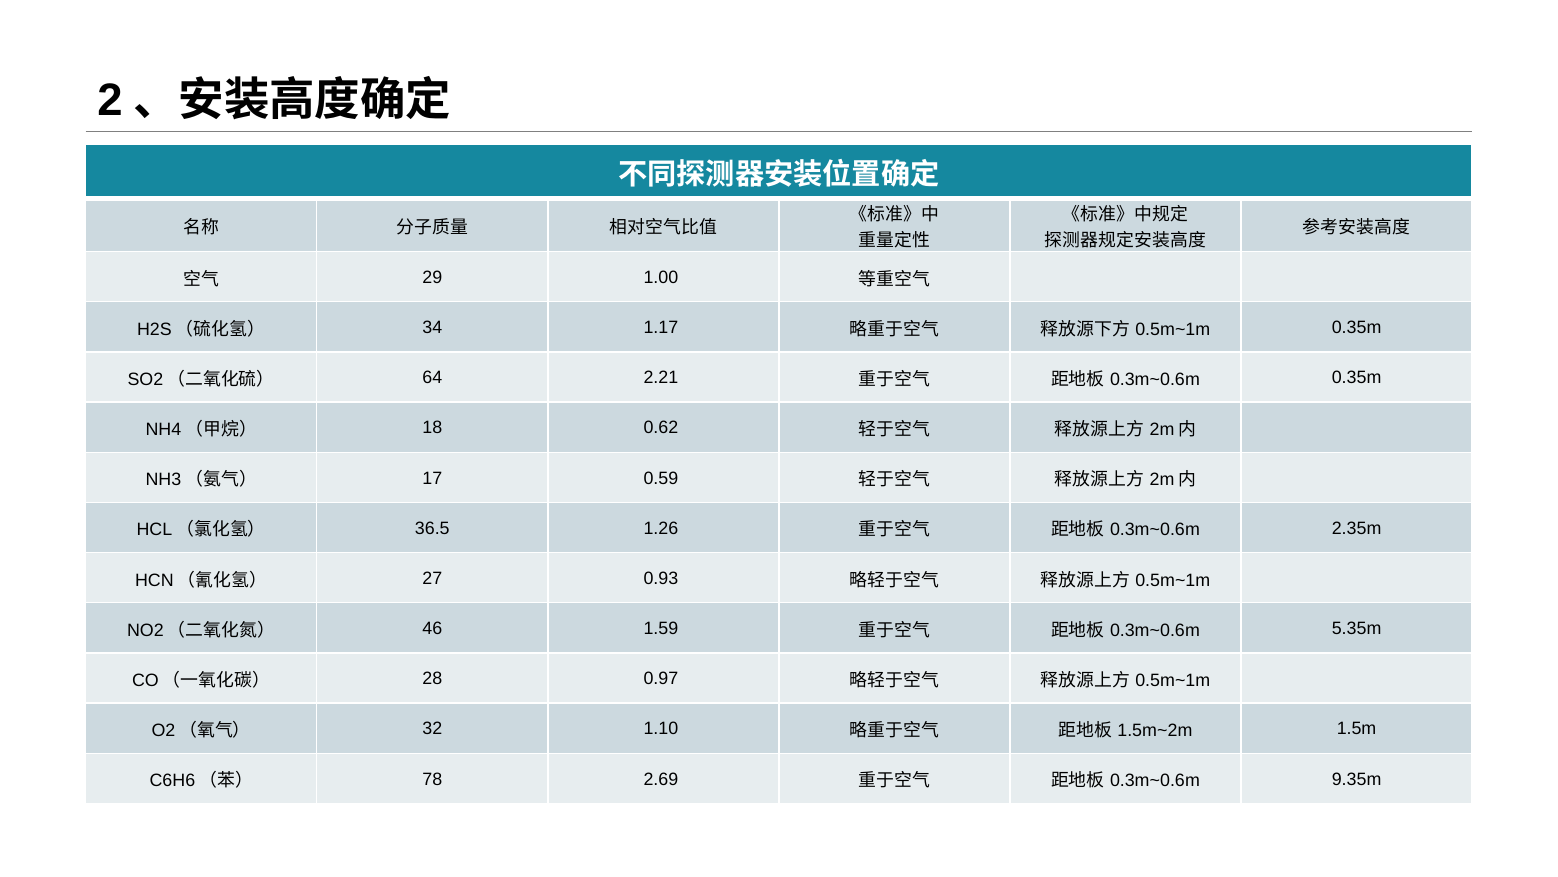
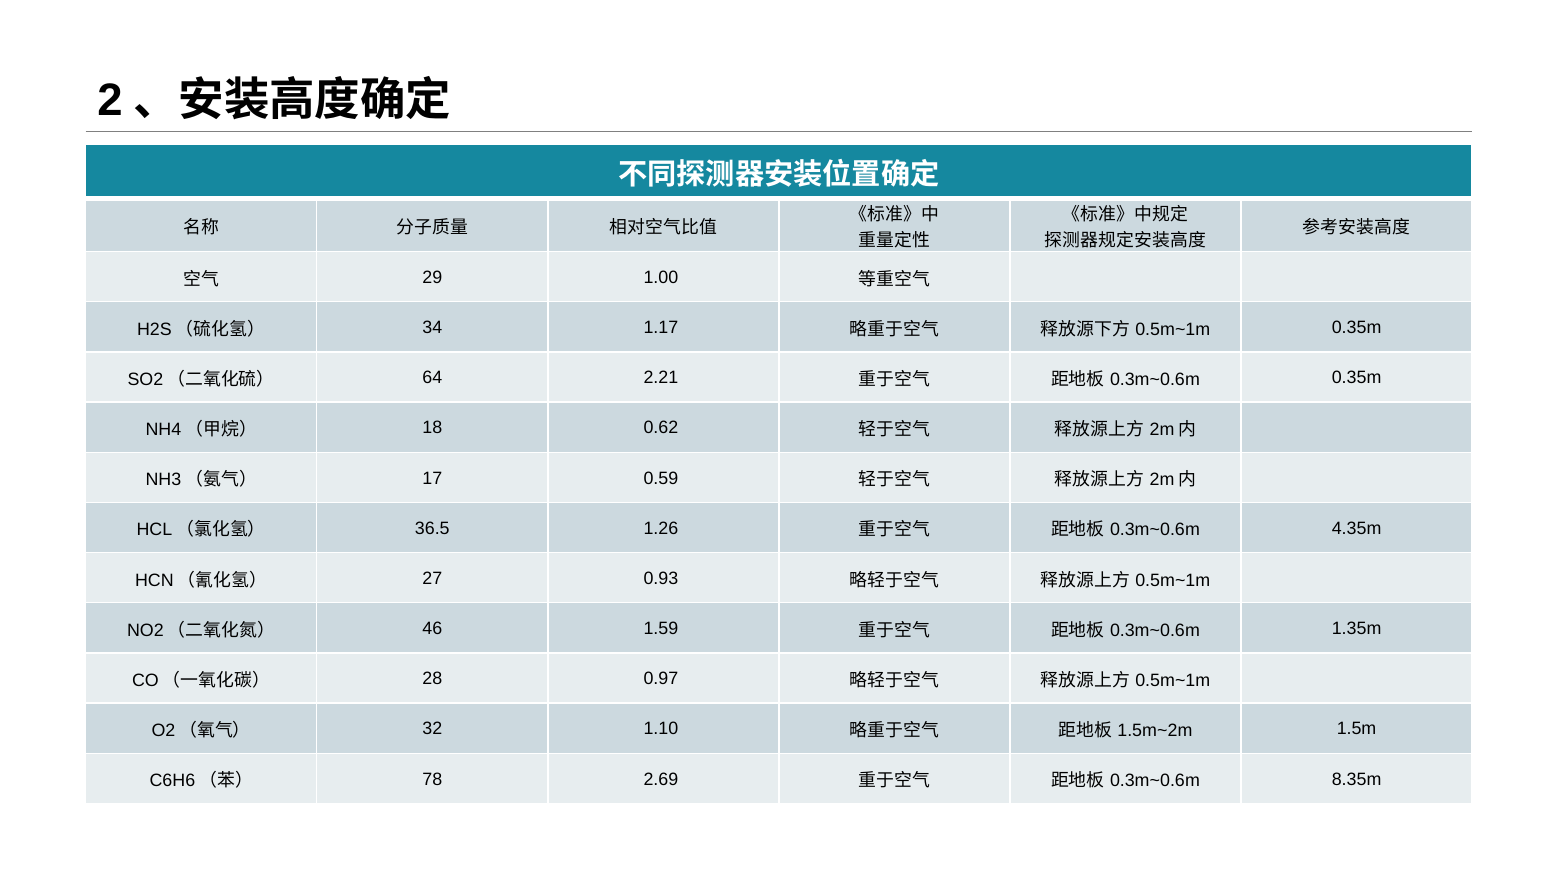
2.35m: 2.35m -> 4.35m (1357, 528)
5.35m: 5.35m -> 1.35m (1357, 628)
9.35m: 9.35m -> 8.35m (1357, 779)
